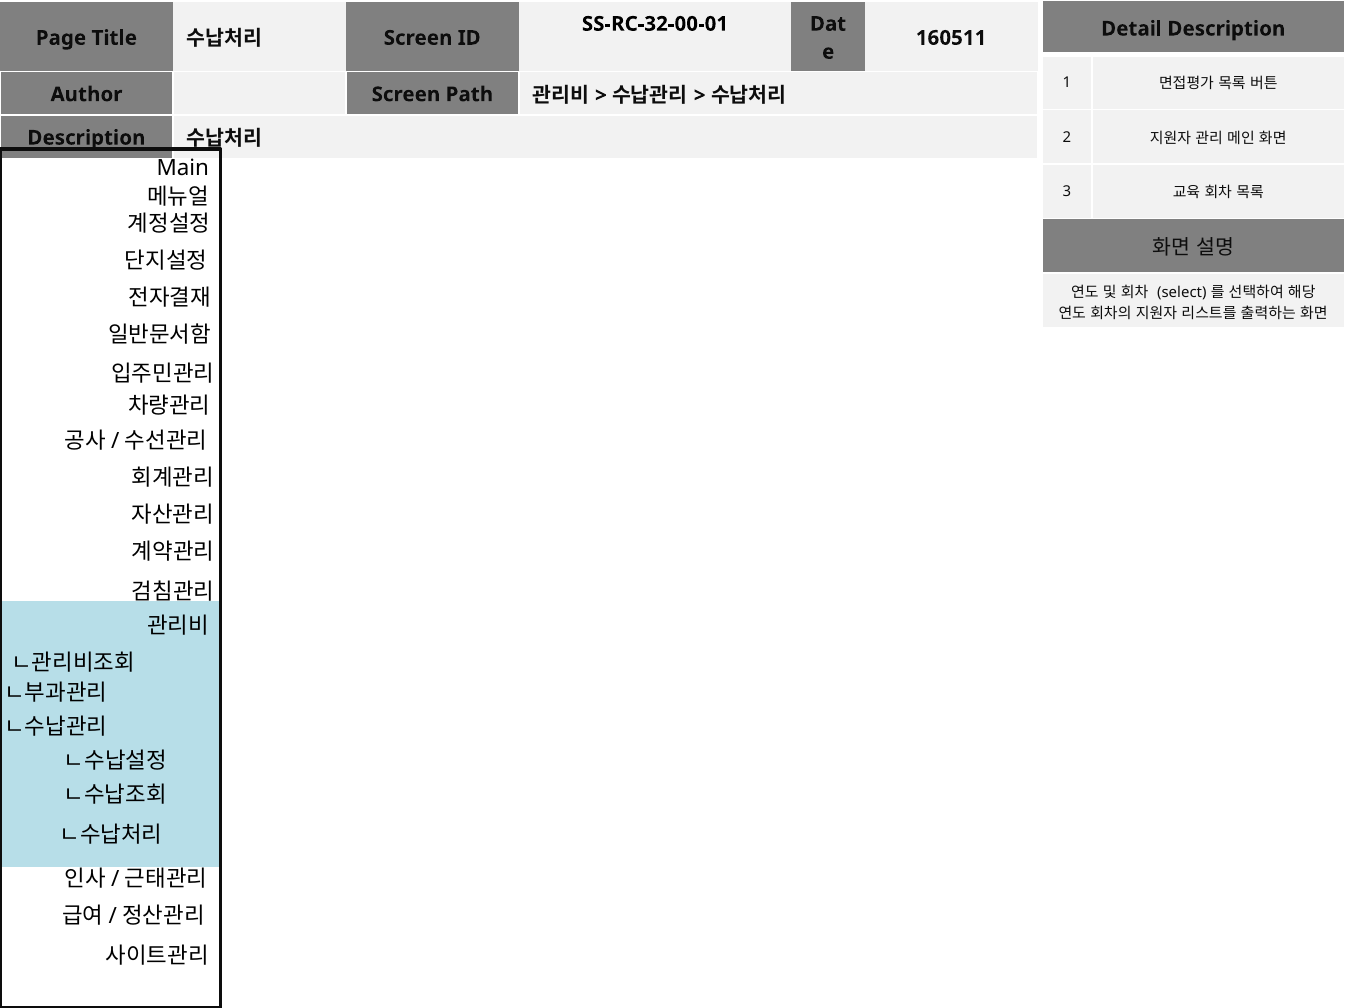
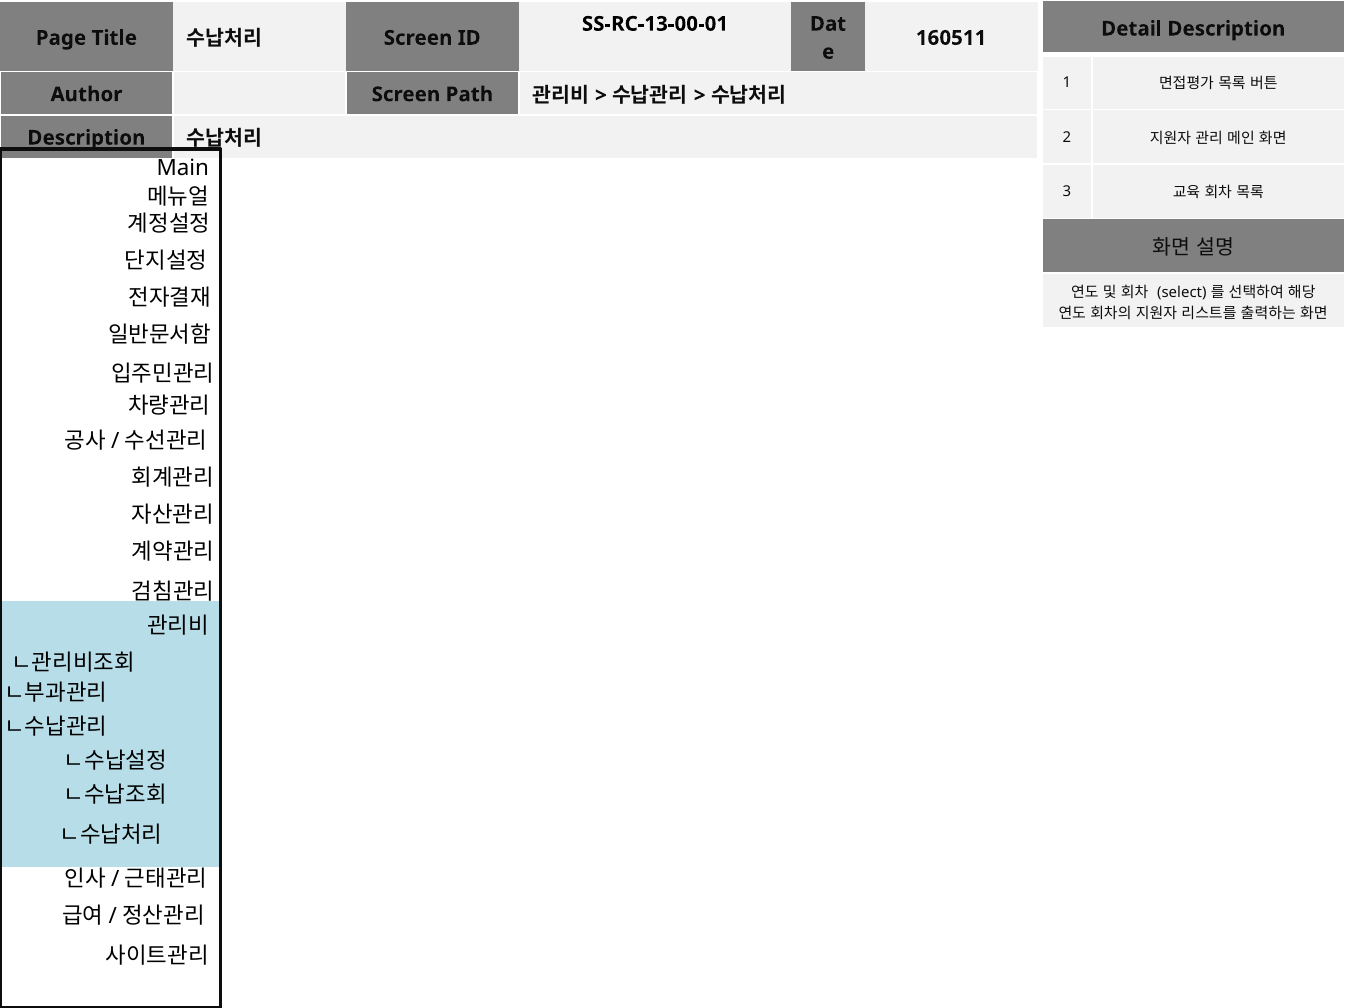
SS-RC-32-00-01: SS-RC-32-00-01 -> SS-RC-13-00-01 (655, 24)
